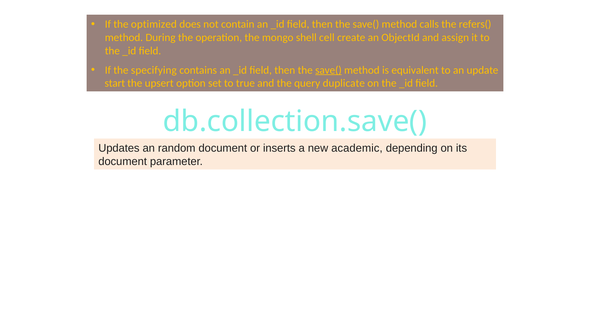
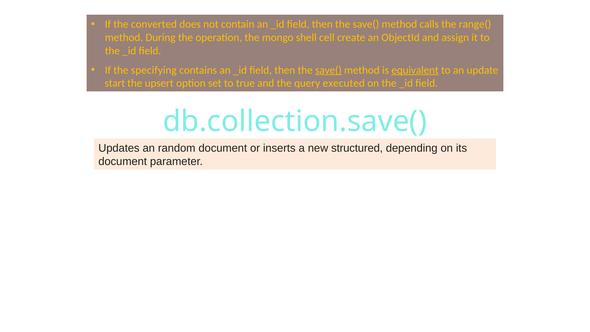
optimized: optimized -> converted (154, 24)
refers(: refers( -> range( (475, 24)
equivalent underline: none -> present (415, 70)
duplicate: duplicate -> executed (344, 83)
academic: academic -> structured (357, 148)
